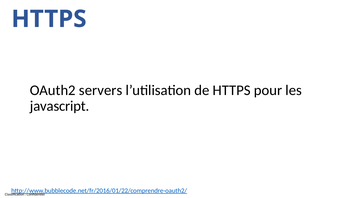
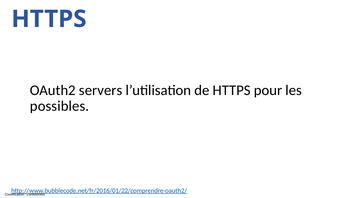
javascript: javascript -> possibles (60, 106)
